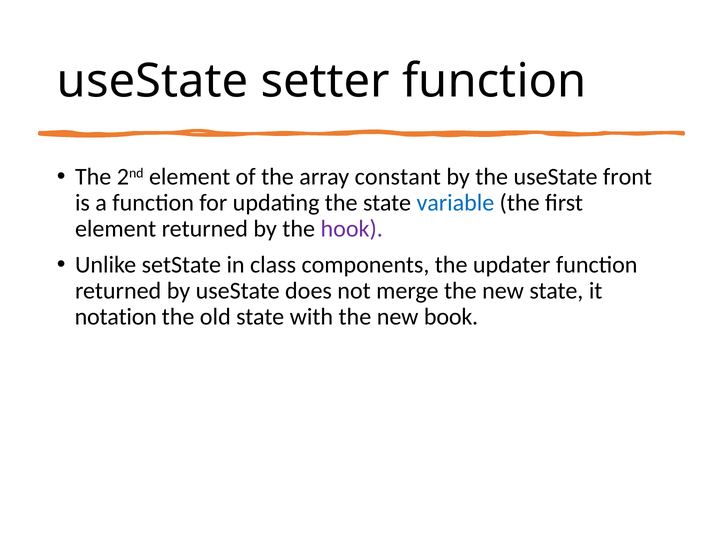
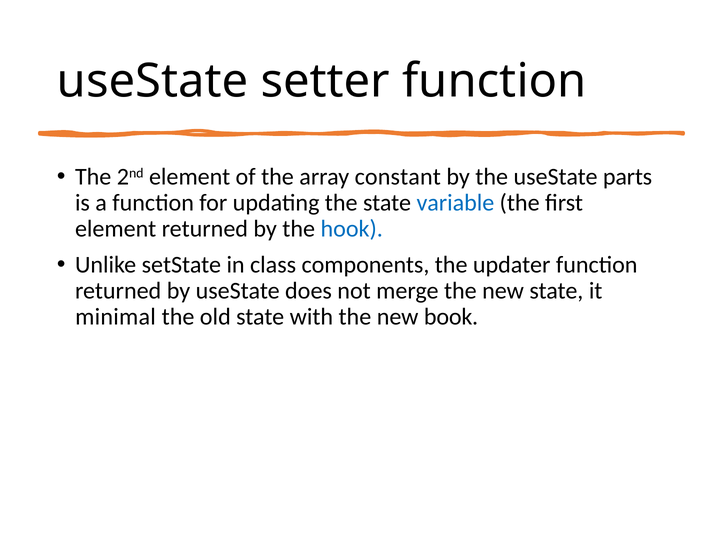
front: front -> parts (628, 177)
hook colour: purple -> blue (352, 229)
notation: notation -> minimal (116, 317)
